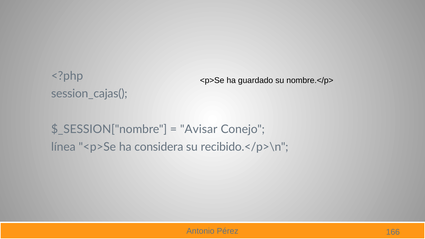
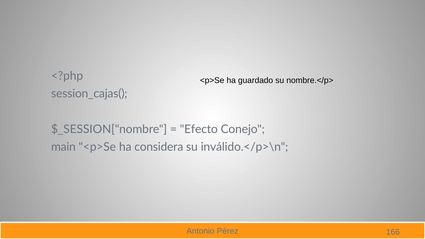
Avisar: Avisar -> Efecto (199, 129)
línea: línea -> main (63, 147)
recibido.</p>\n: recibido.</p>\n -> inválido.</p>\n (245, 147)
